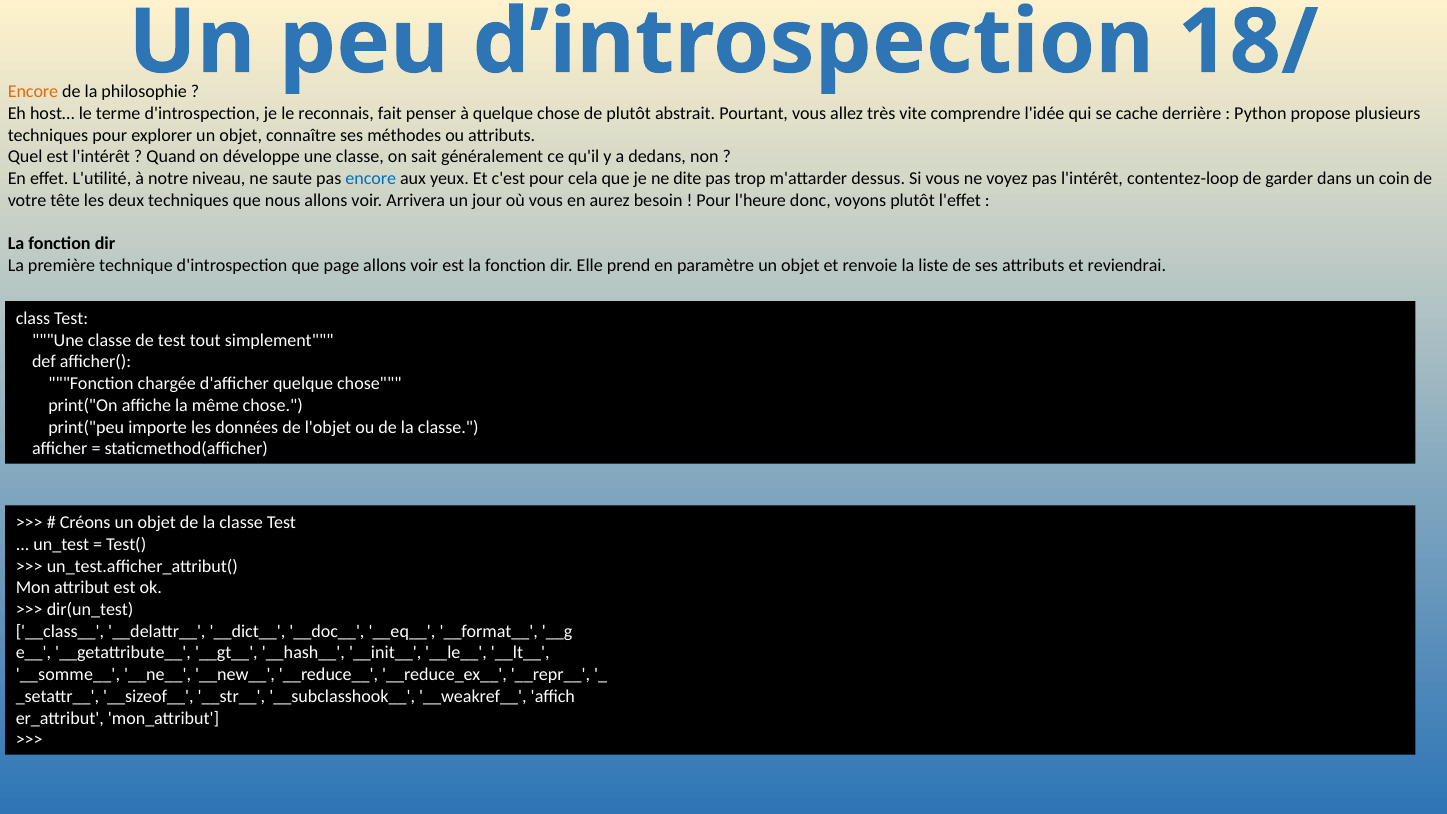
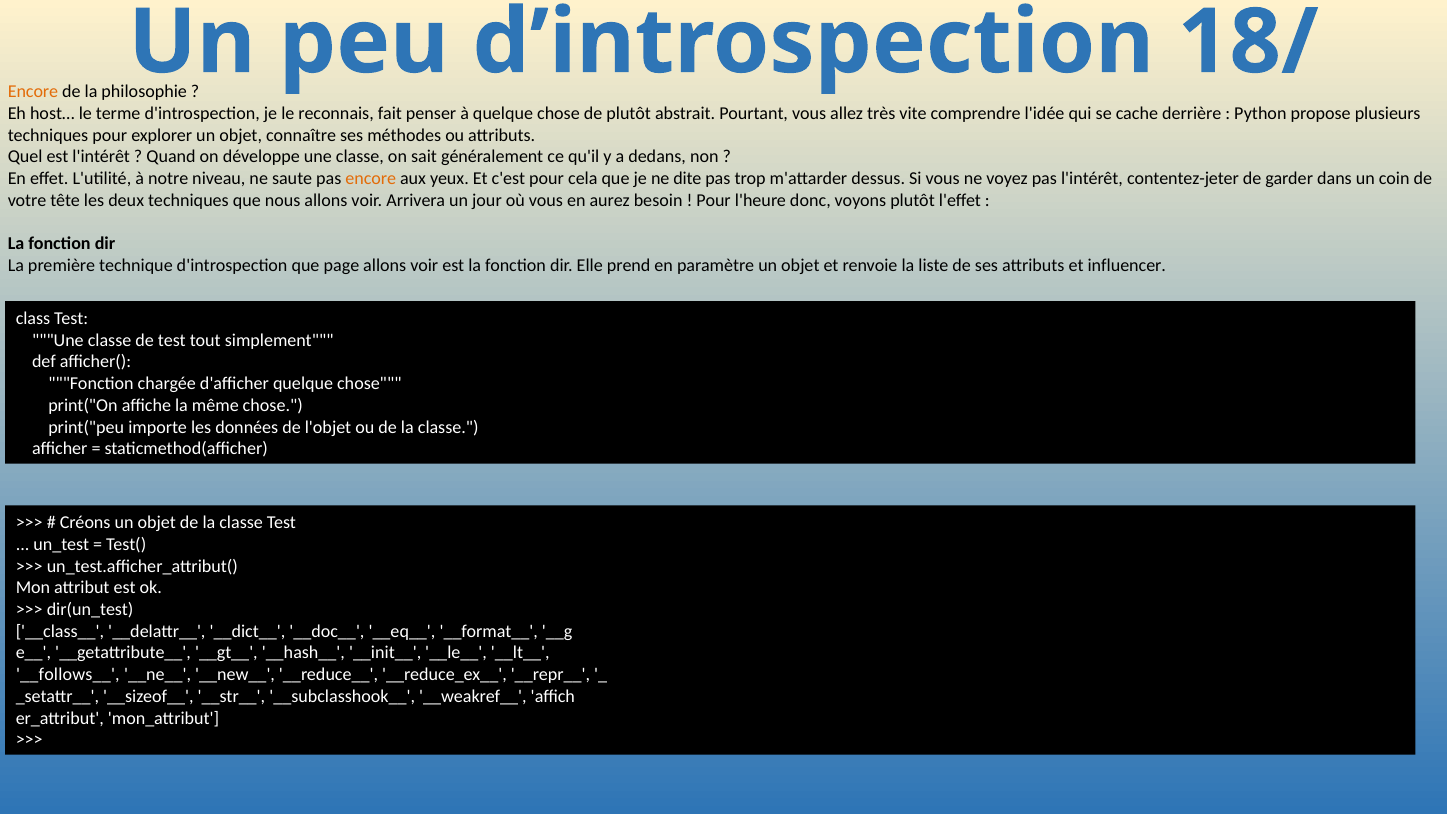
encore colour: blue -> orange (371, 179)
contentez-loop: contentez-loop -> contentez-jeter (1183, 179)
reviendrai: reviendrai -> influencer (1127, 266)
__somme__: __somme__ -> __follows__ (68, 675)
